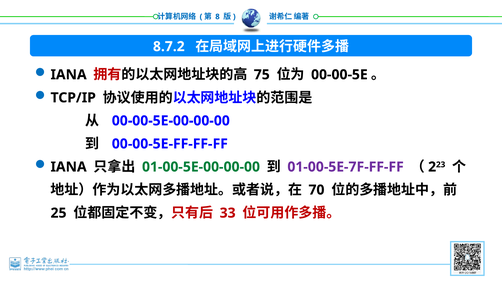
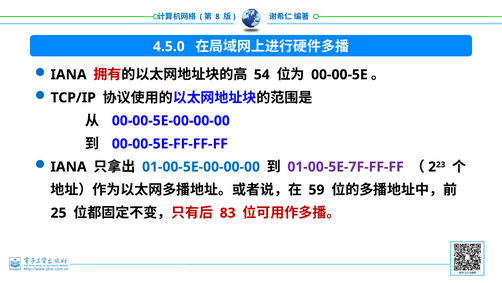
8.7.2: 8.7.2 -> 4.5.0 (169, 46)
75: 75 -> 54 (262, 75)
01-00-5E-00-00-00 colour: green -> blue (201, 167)
70: 70 -> 59 (316, 190)
33: 33 -> 83 (228, 213)
